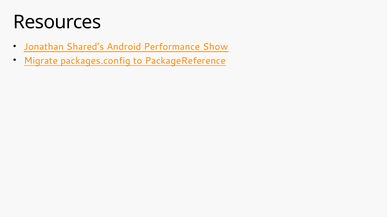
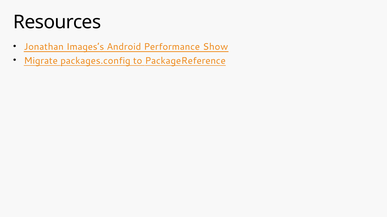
Shared’s: Shared’s -> Images’s (85, 47)
